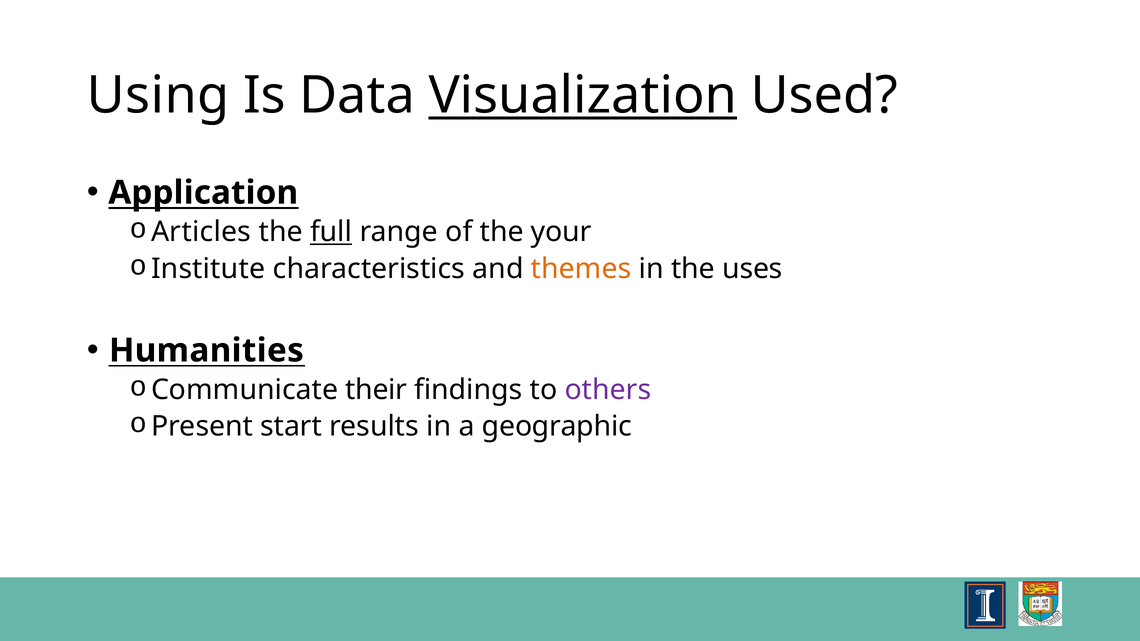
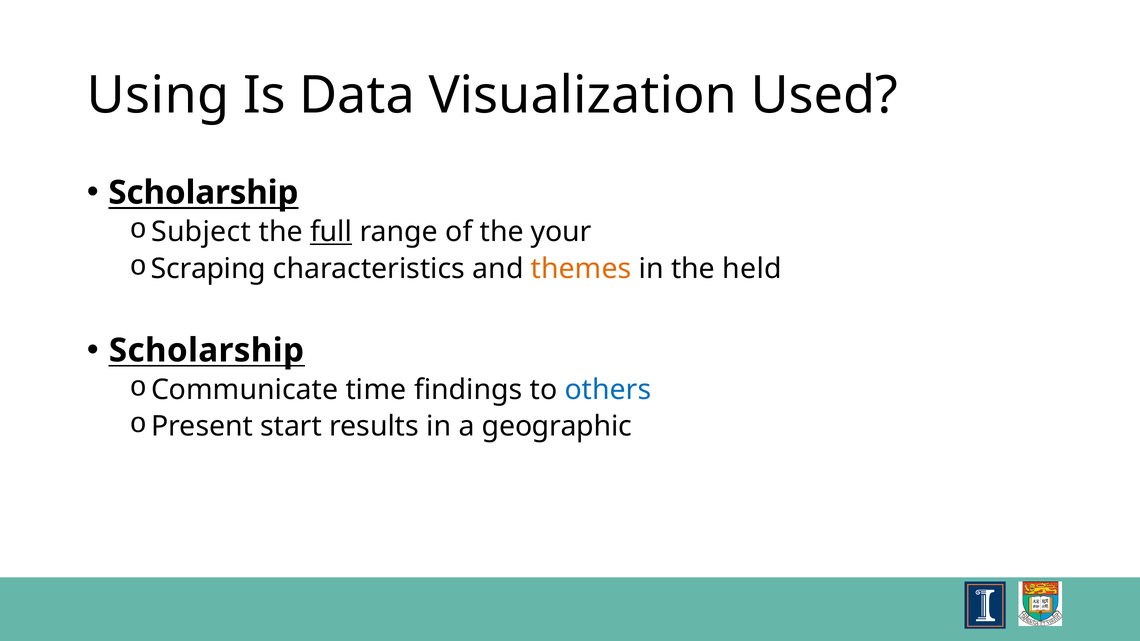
Visualization underline: present -> none (583, 96)
Application: Application -> Scholarship (203, 193)
Articles: Articles -> Subject (201, 232)
Institute: Institute -> Scraping (208, 269)
uses: uses -> held (752, 269)
Humanities: Humanities -> Scholarship (206, 351)
their: their -> time (376, 390)
others colour: purple -> blue (608, 390)
